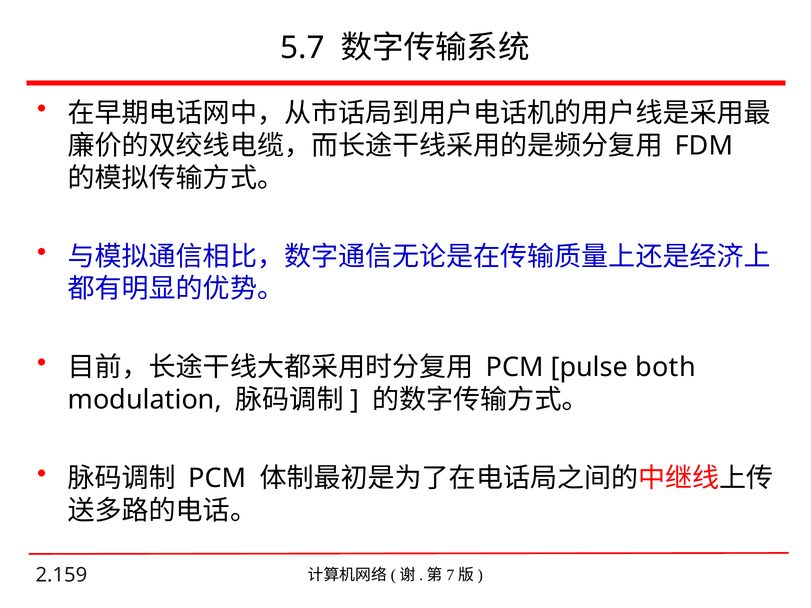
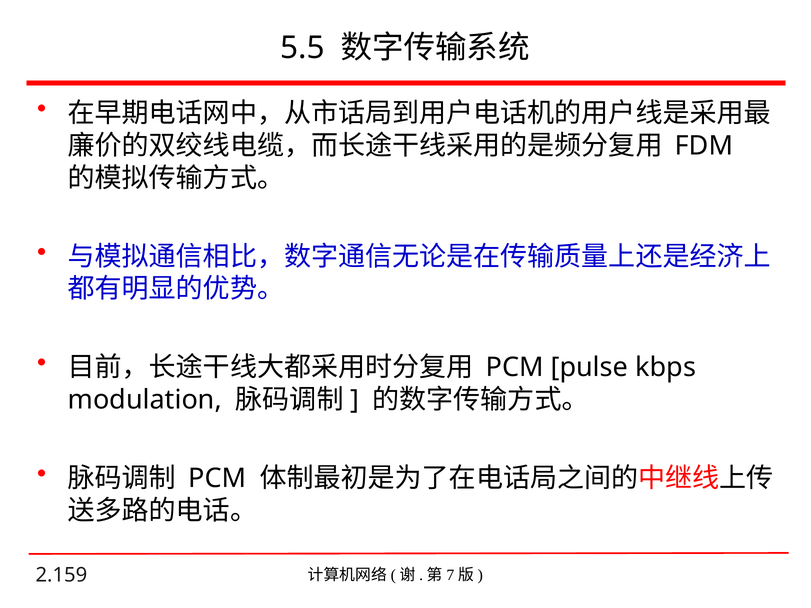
5.7: 5.7 -> 5.5 (303, 48)
both: both -> kbps (666, 368)
